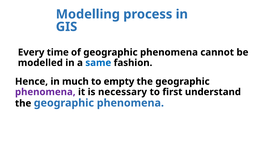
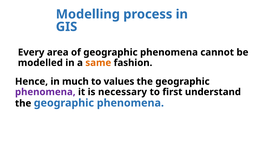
time: time -> area (58, 52)
same colour: blue -> orange (98, 63)
empty: empty -> values (119, 82)
